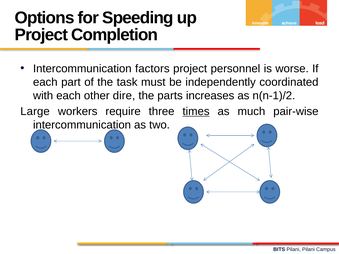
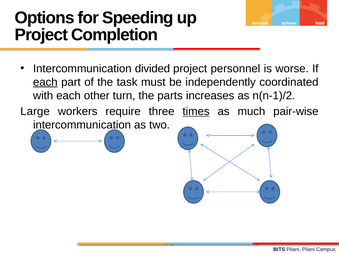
factors: factors -> divided (152, 69)
each underline: none -> present (45, 82)
dire: dire -> turn (124, 96)
